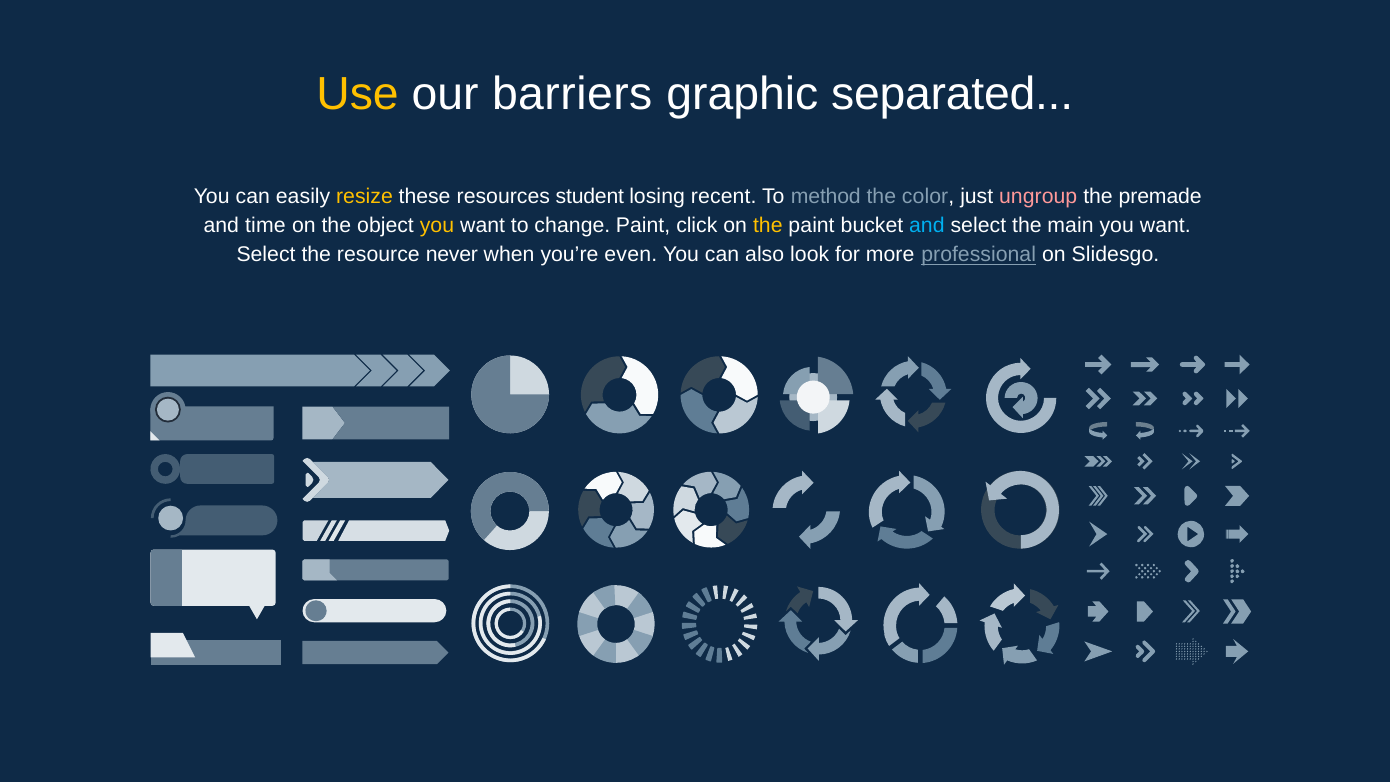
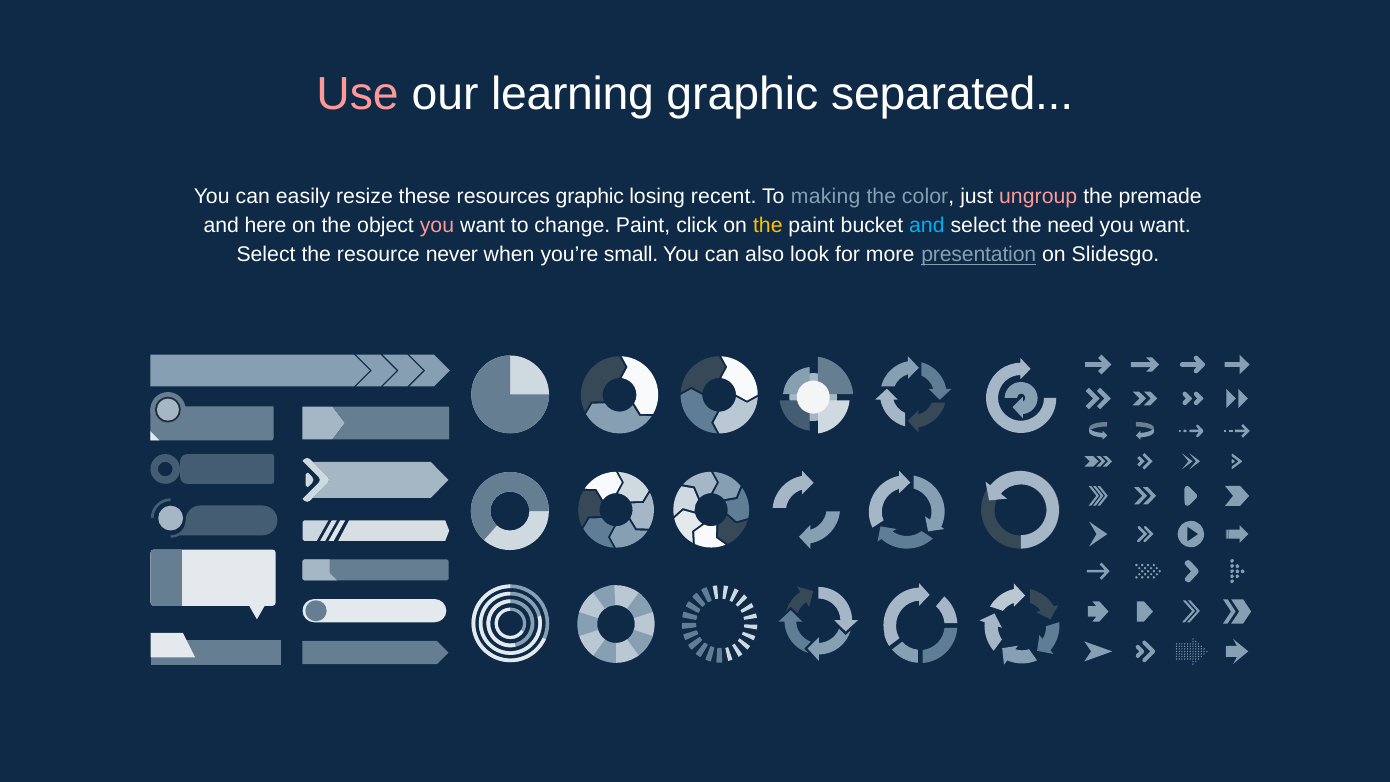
Use colour: yellow -> pink (358, 94)
barriers: barriers -> learning (573, 94)
resize colour: yellow -> white (365, 196)
resources student: student -> graphic (590, 196)
method: method -> making (826, 196)
time: time -> here (266, 226)
you colour: yellow -> pink (437, 226)
main: main -> need (1071, 226)
even: even -> small (631, 255)
professional: professional -> presentation (979, 255)
